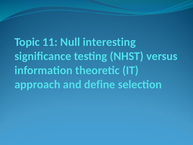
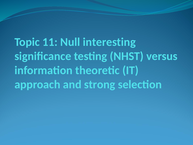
define: define -> strong (100, 84)
